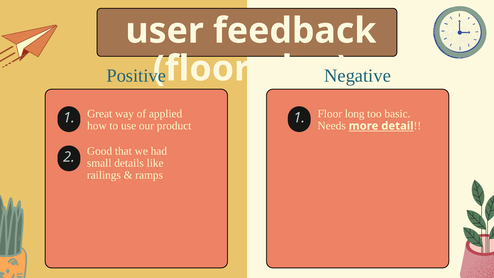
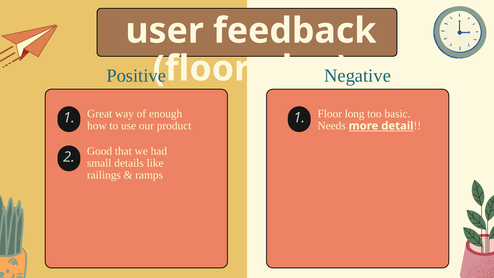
applied: applied -> enough (166, 114)
